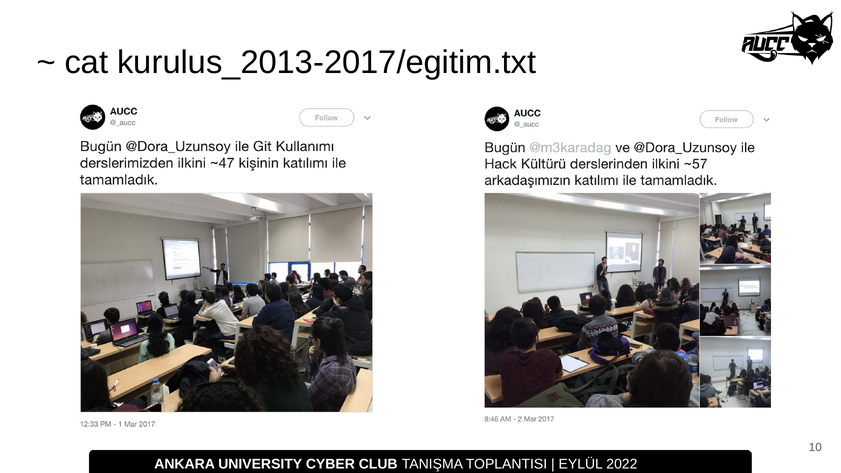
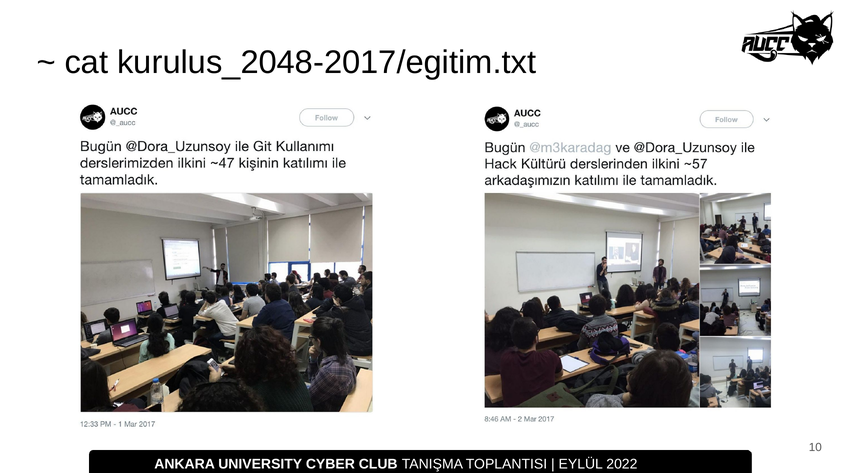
kurulus_2013-2017/egitim.txt: kurulus_2013-2017/egitim.txt -> kurulus_2048-2017/egitim.txt (327, 62)
